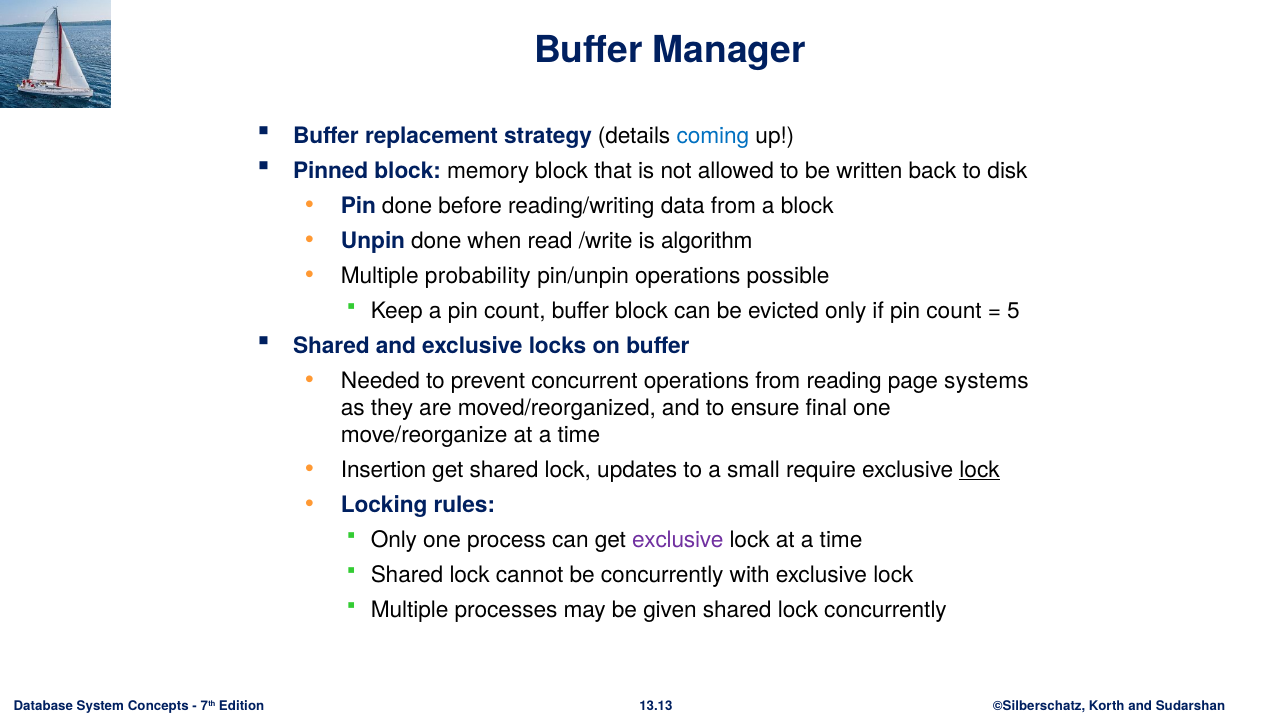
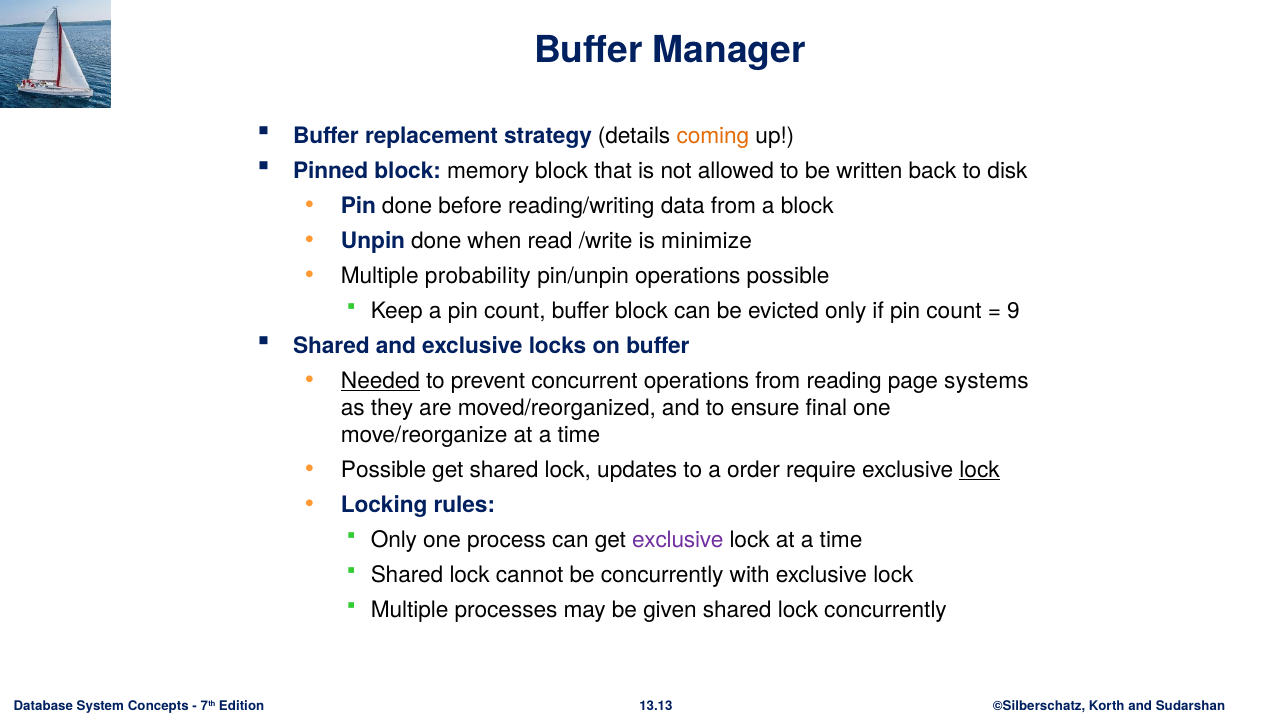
coming colour: blue -> orange (713, 136)
algorithm: algorithm -> minimize (707, 241)
5: 5 -> 9 (1013, 311)
Needed underline: none -> present (381, 381)
Insertion: Insertion -> Possible (384, 470)
small: small -> order (753, 470)
